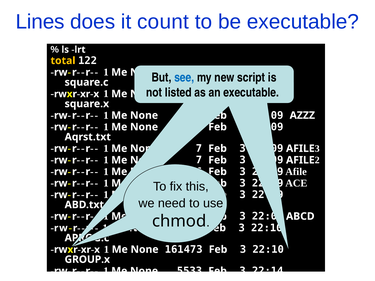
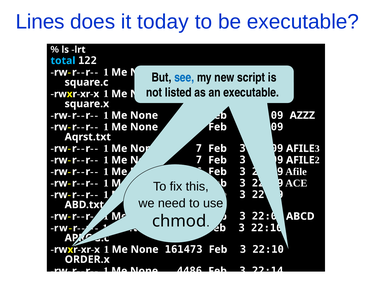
count: count -> today (163, 22)
total colour: yellow -> light blue (63, 61)
GROUP.x: GROUP.x -> ORDER.x (87, 260)
5533: 5533 -> 4486 (189, 271)
